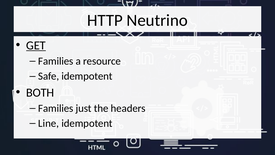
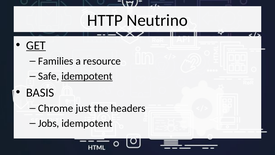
idempotent underline: none -> present (87, 76)
BOTH: BOTH -> BASIS (40, 92)
Families: Families -> Chrome (56, 108)
Line: Line -> Jobs (49, 123)
